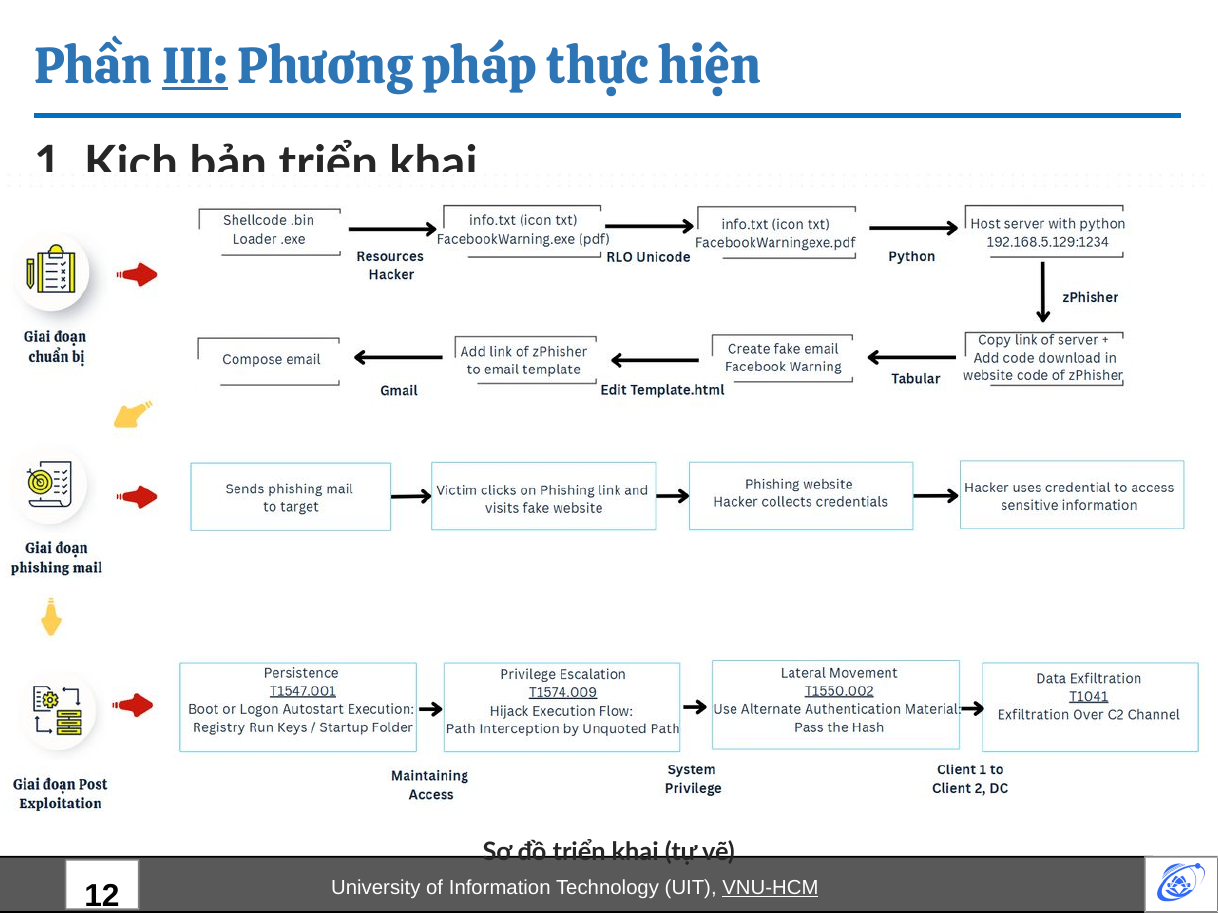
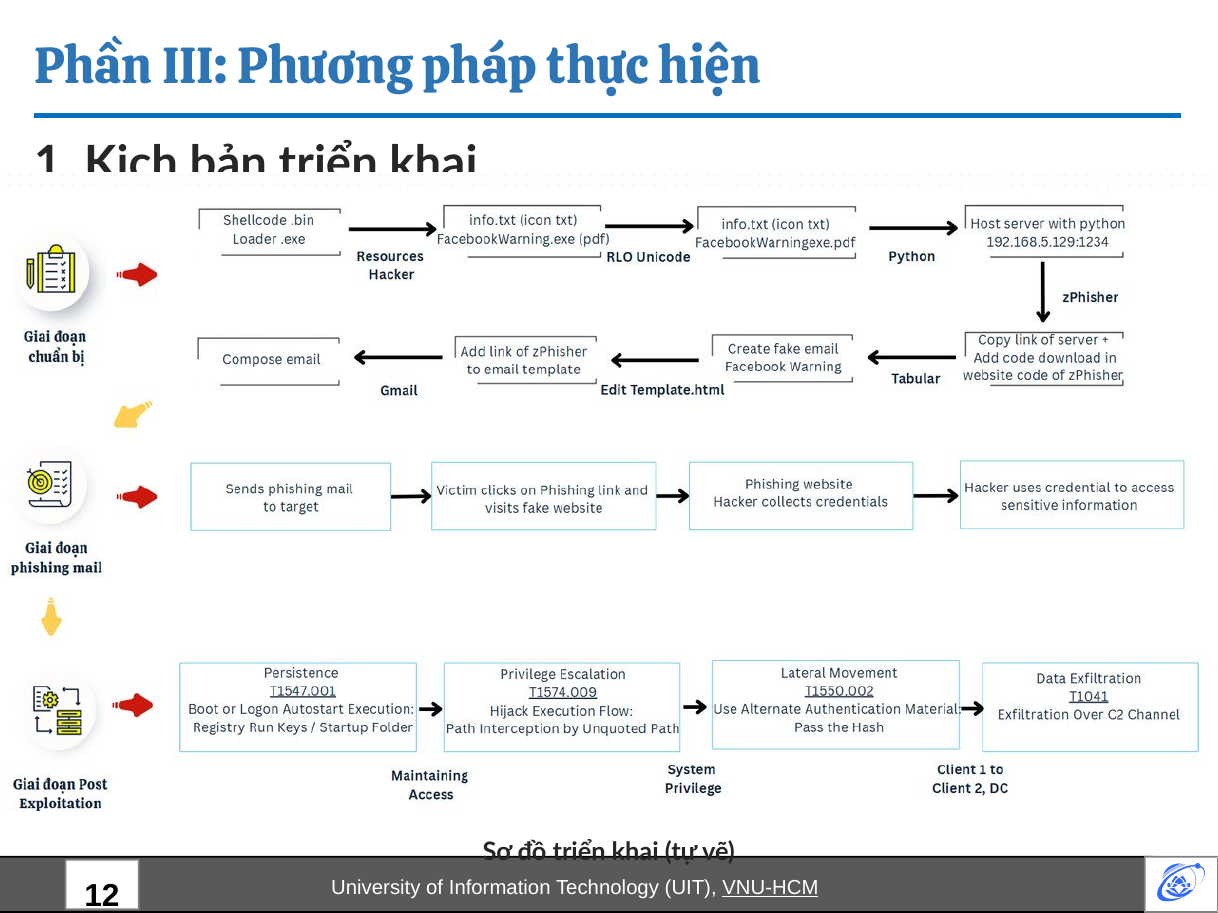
III underline: present -> none (196, 66)
